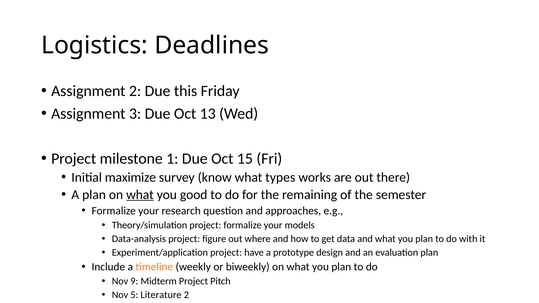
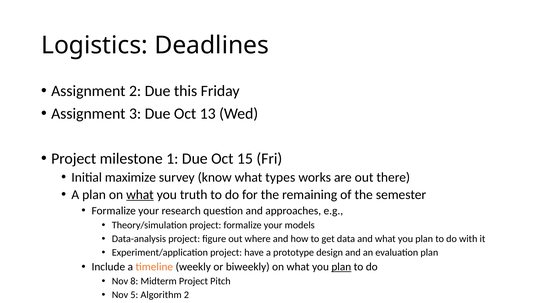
good: good -> truth (194, 195)
plan underline: none -> present (341, 267)
9: 9 -> 8 (134, 281)
Literature: Literature -> Algorithm (161, 295)
